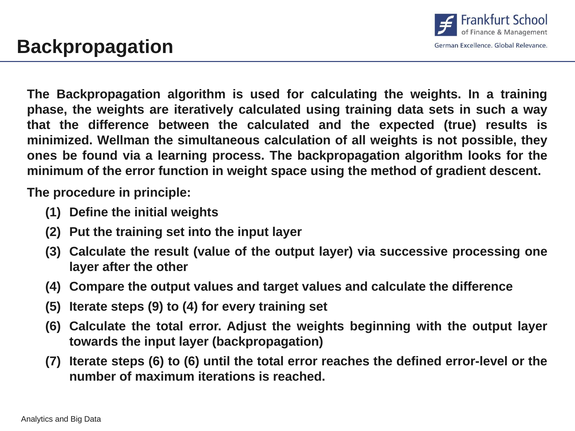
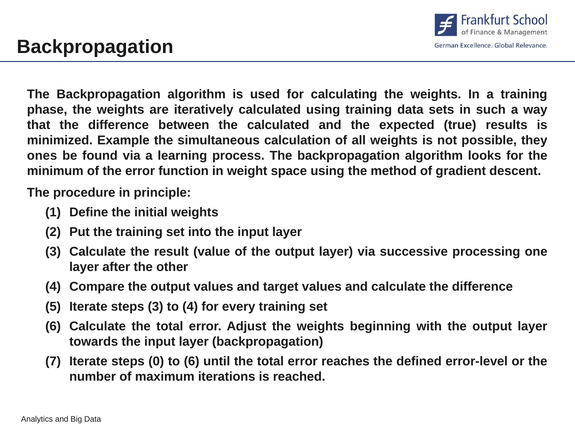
Wellman: Wellman -> Example (123, 140)
steps 9: 9 -> 3 (156, 307)
steps 6: 6 -> 0 (156, 361)
